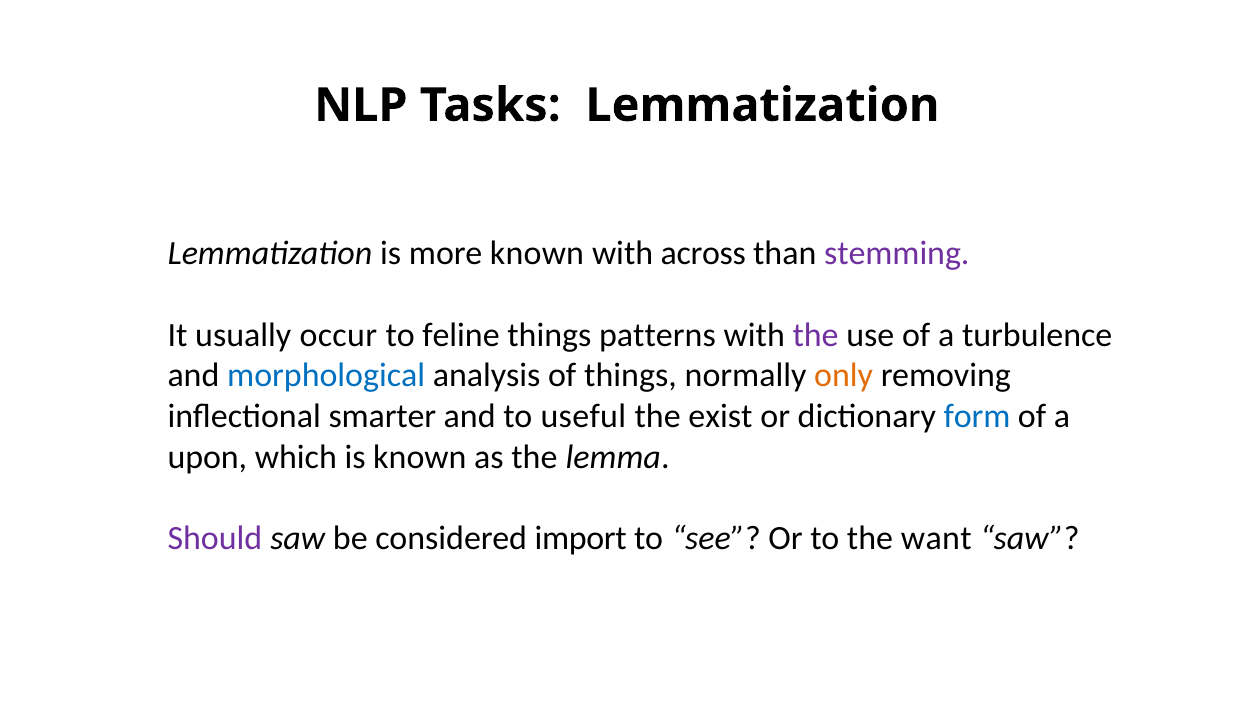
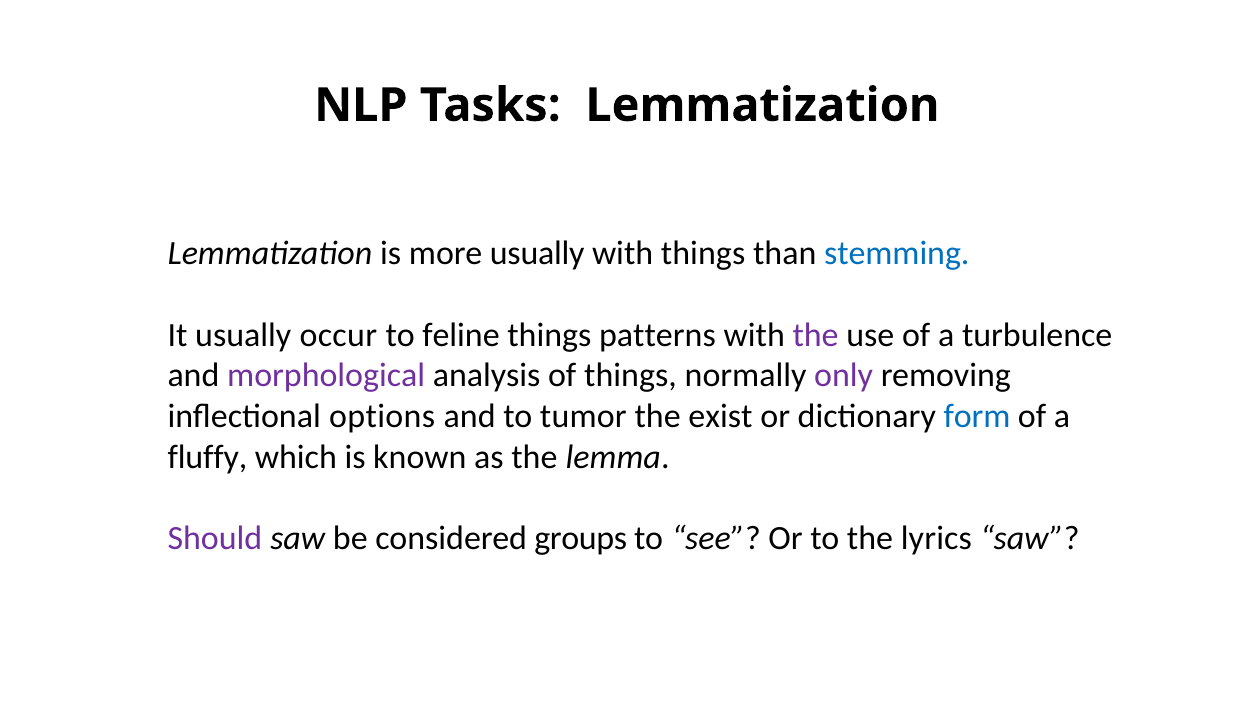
more known: known -> usually (537, 254)
with across: across -> things (703, 254)
stemming colour: purple -> blue (897, 254)
morphological colour: blue -> purple (326, 376)
only colour: orange -> purple (844, 376)
smarter: smarter -> options (382, 416)
useful: useful -> tumor (583, 416)
upon: upon -> fluffy (207, 457)
import: import -> groups (581, 539)
want: want -> lyrics (936, 539)
